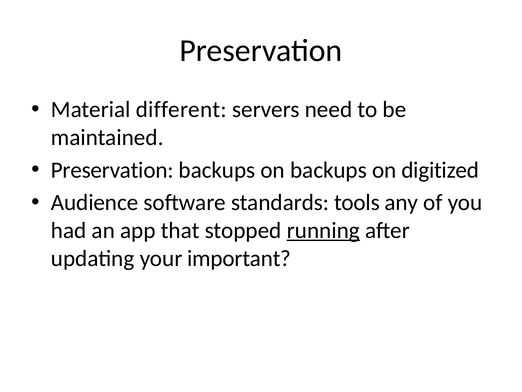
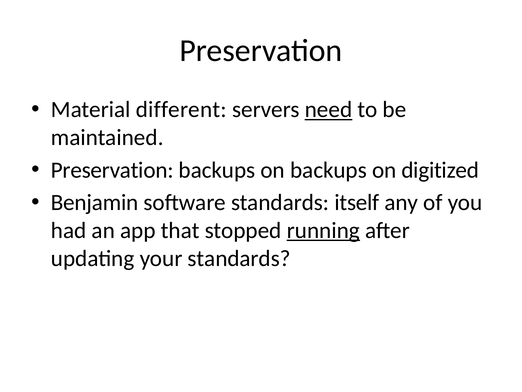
need underline: none -> present (329, 110)
Audience: Audience -> Benjamin (95, 202)
tools: tools -> itself (357, 202)
your important: important -> standards (239, 258)
